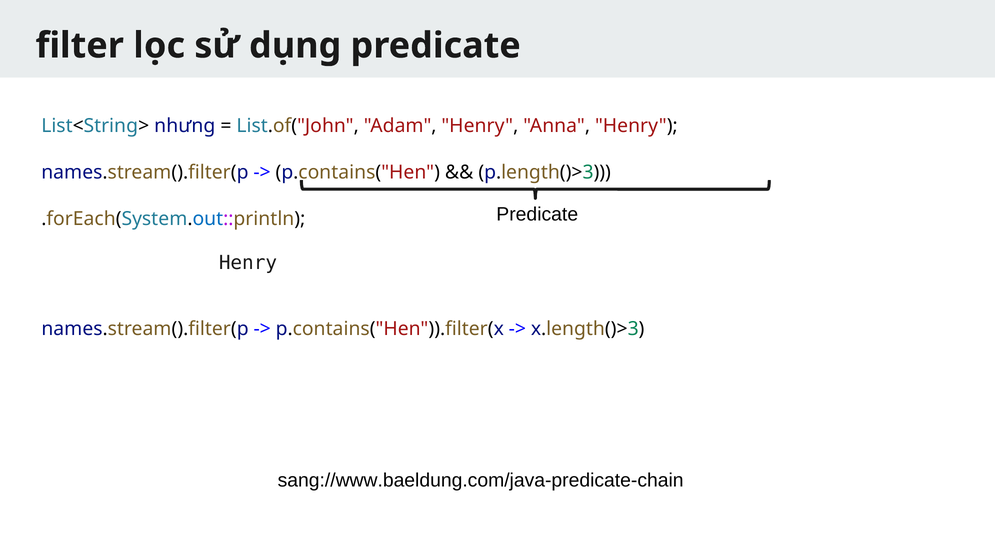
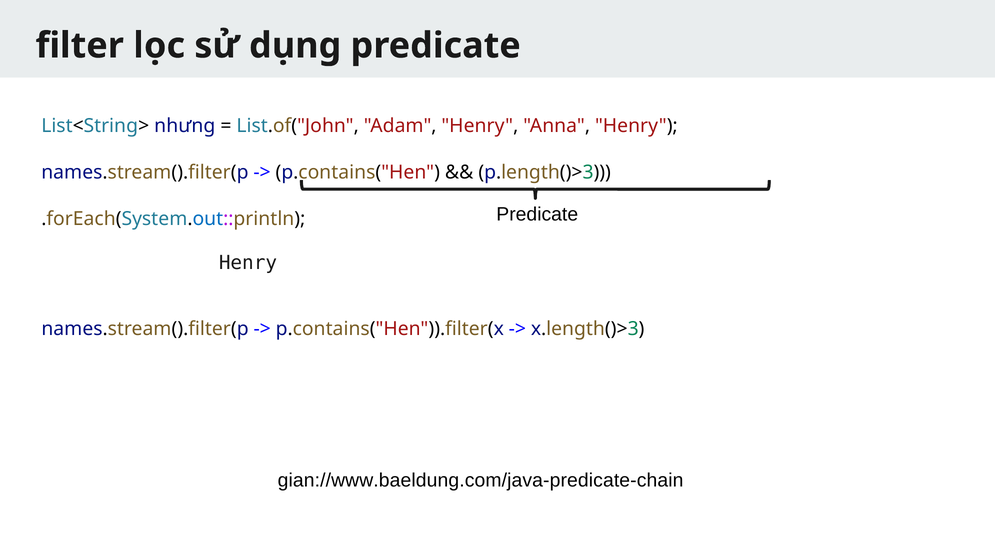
sang://www.baeldung.com/java-predicate-chain: sang://www.baeldung.com/java-predicate-chain -> gian://www.baeldung.com/java-predicate-chain (481, 480)
